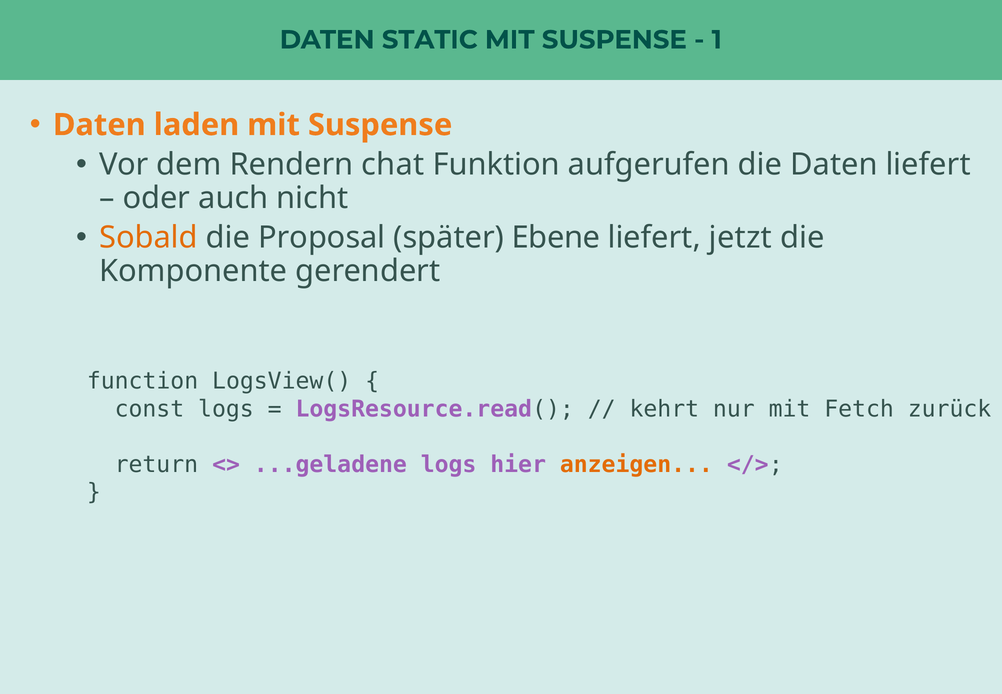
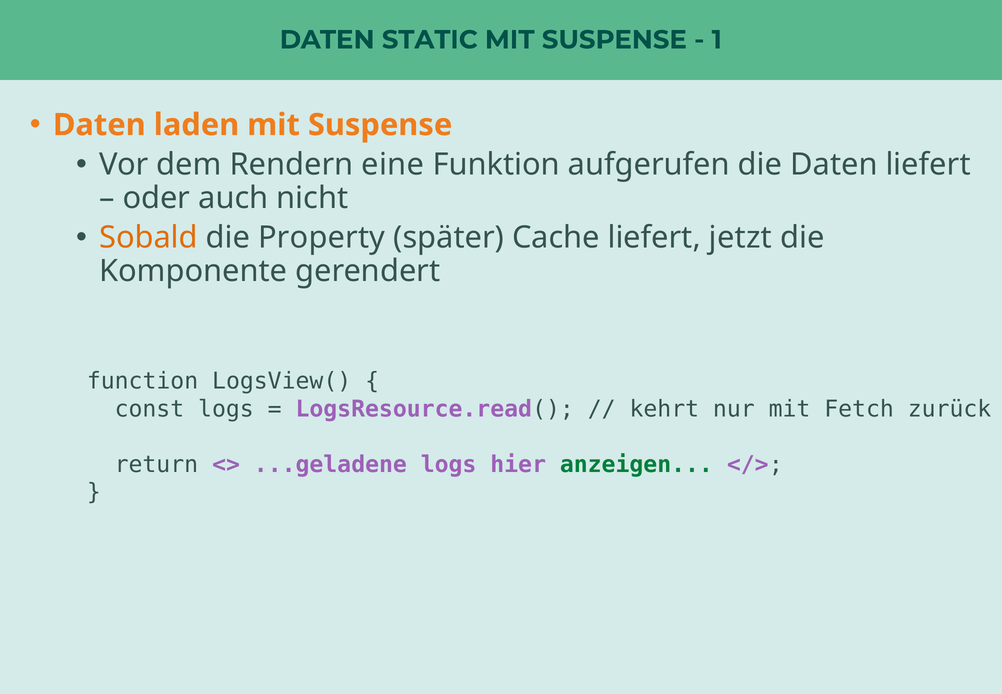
chat: chat -> eine (393, 165)
Proposal: Proposal -> Property (322, 238)
Ebene: Ebene -> Cache (556, 238)
anzeigen colour: orange -> green (636, 464)
